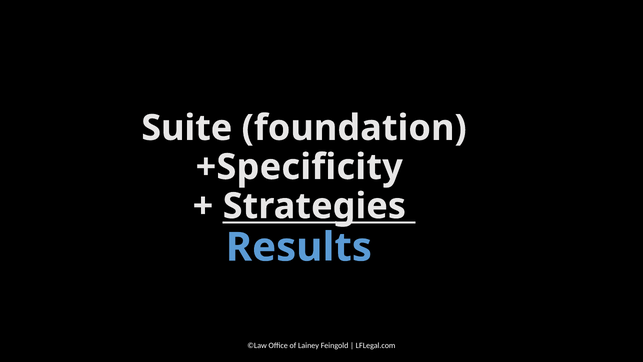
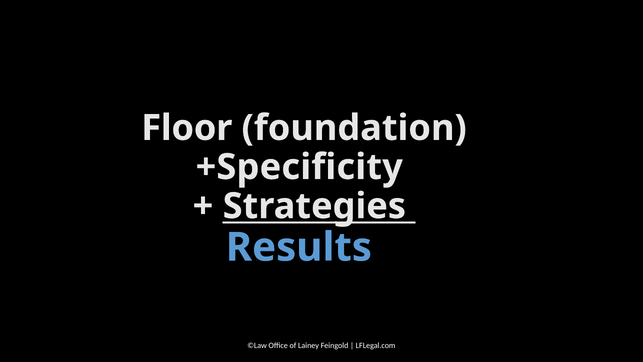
Suite: Suite -> Floor (187, 128)
